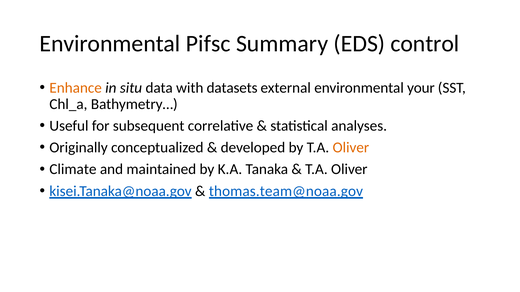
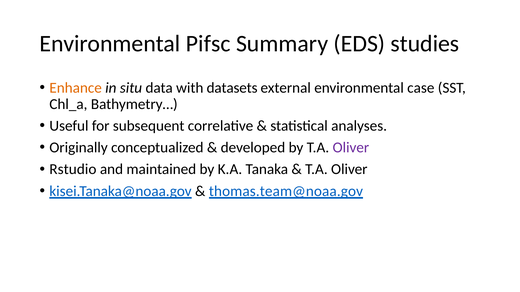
control: control -> studies (425, 44)
your: your -> case (421, 88)
Oliver colour: orange -> purple (351, 148)
Climate: Climate -> Rstudio (73, 170)
